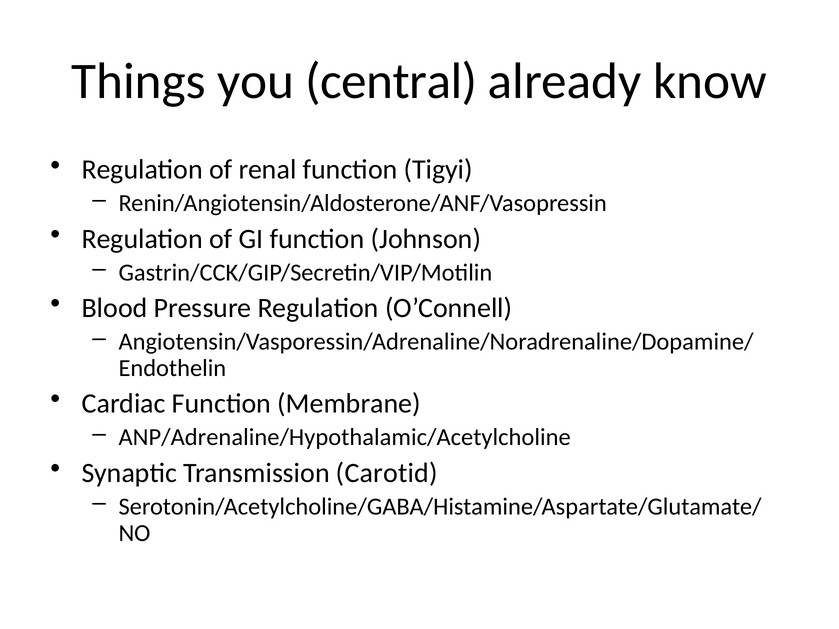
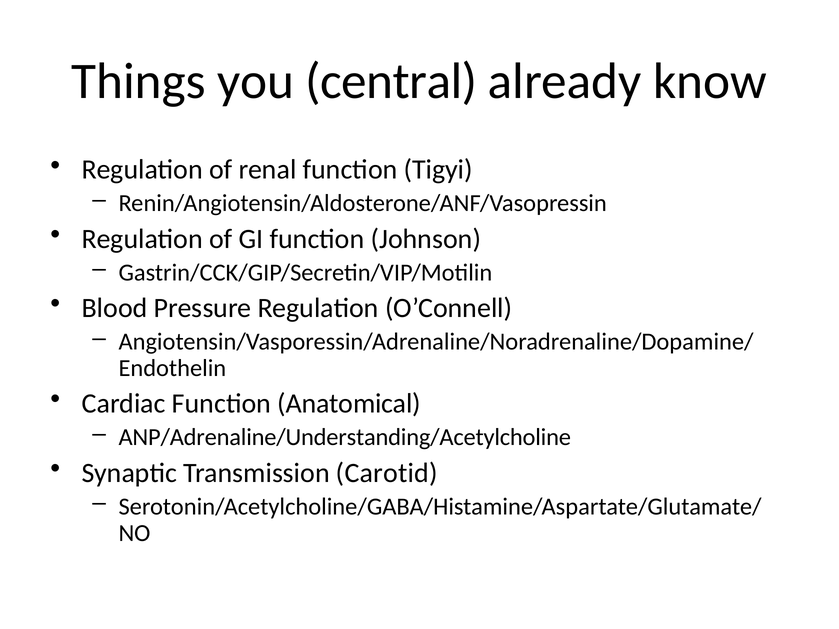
Membrane: Membrane -> Anatomical (349, 404)
ANP/Adrenaline/Hypothalamic/Acetylcholine: ANP/Adrenaline/Hypothalamic/Acetylcholine -> ANP/Adrenaline/Understanding/Acetylcholine (345, 438)
